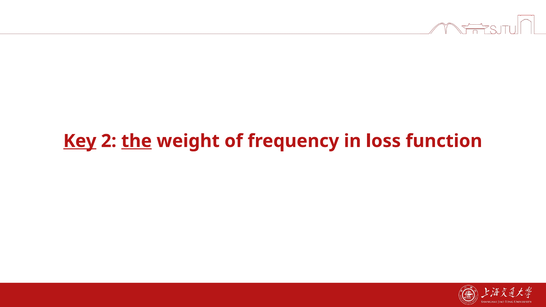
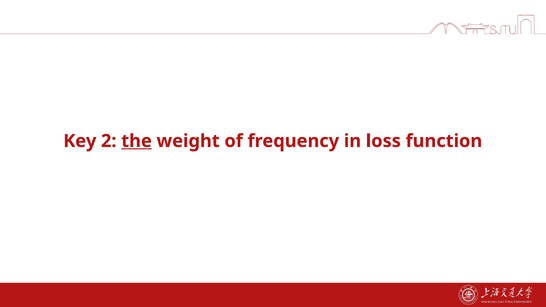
Key underline: present -> none (80, 141)
